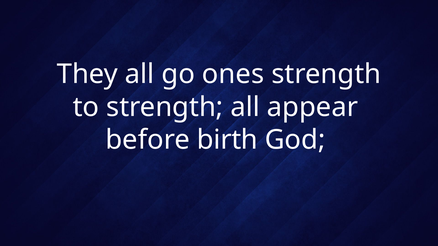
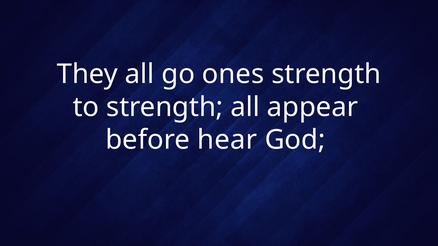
birth: birth -> hear (227, 140)
